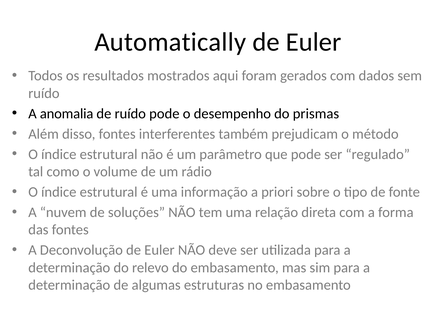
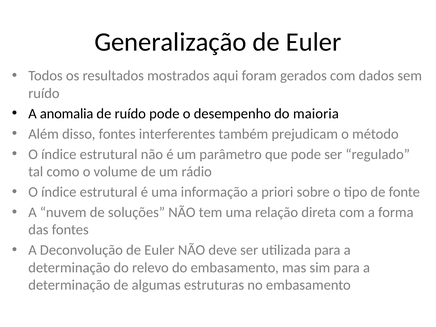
Automatically: Automatically -> Generalização (170, 42)
prismas: prismas -> maioria (316, 114)
